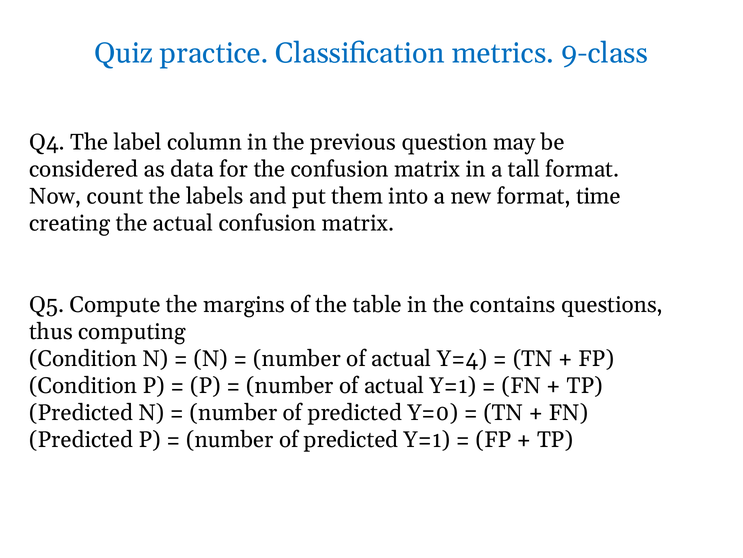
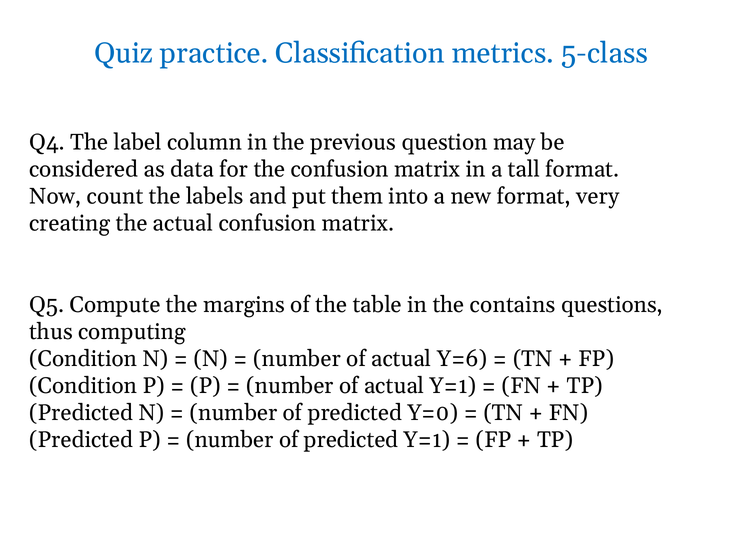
9-class: 9-class -> 5-class (605, 53)
time: time -> very (598, 196)
Y=4: Y=4 -> Y=6 (462, 359)
